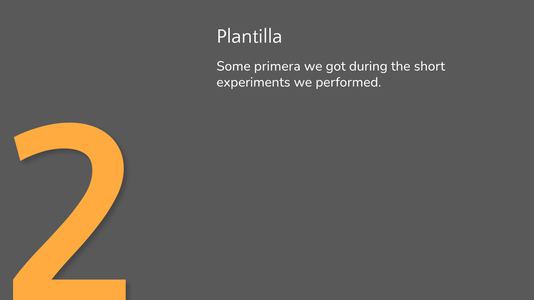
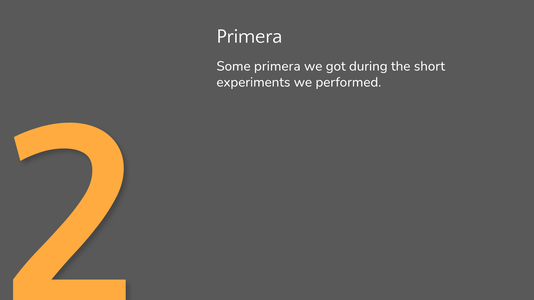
Plantilla: Plantilla -> Primera (249, 36)
